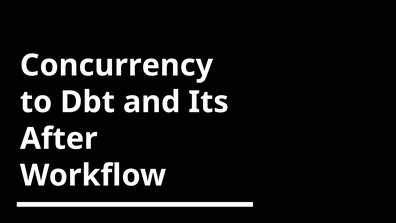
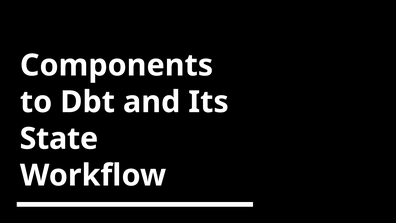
Concurrency: Concurrency -> Components (117, 65)
After: After -> State (59, 139)
